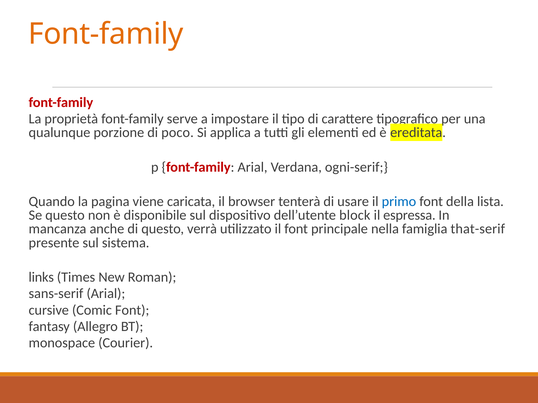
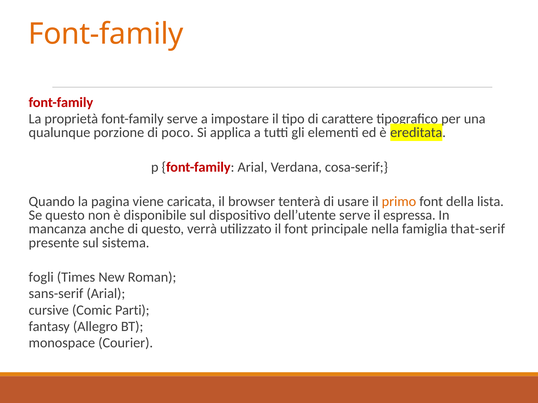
ogni-serif: ogni-serif -> cosa-serif (356, 167)
primo colour: blue -> orange (399, 202)
dell’utente block: block -> serve (355, 215)
links: links -> fogli (41, 277)
Comic Font: Font -> Parti (132, 310)
